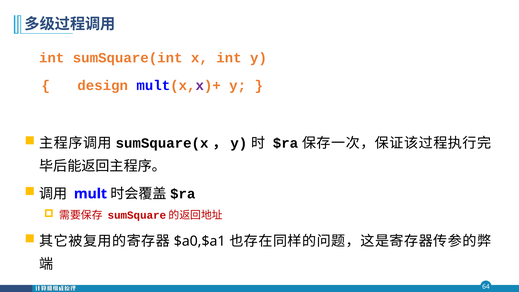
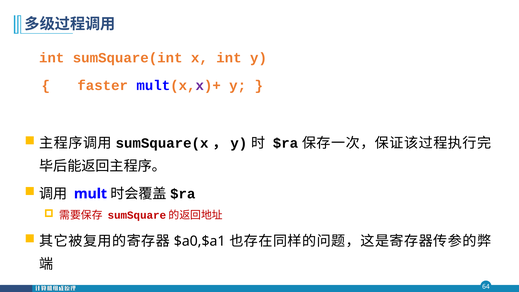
design: design -> faster (103, 86)
